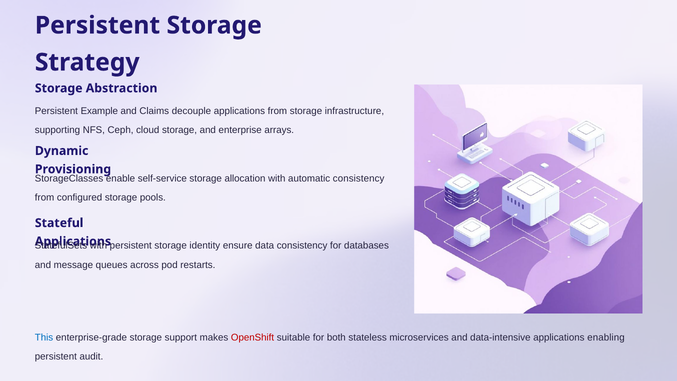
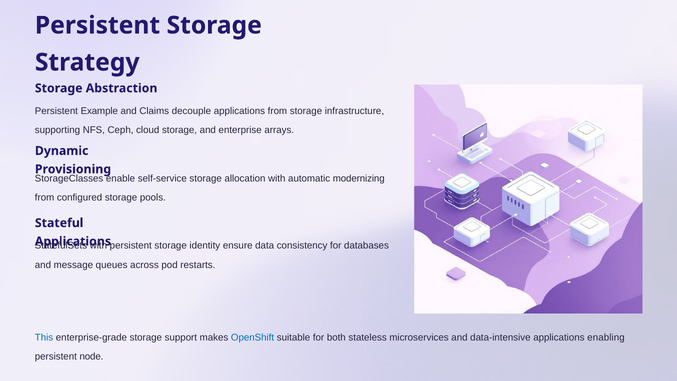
automatic consistency: consistency -> modernizing (359, 178)
OpenShift colour: red -> blue (253, 337)
audit: audit -> node (91, 356)
